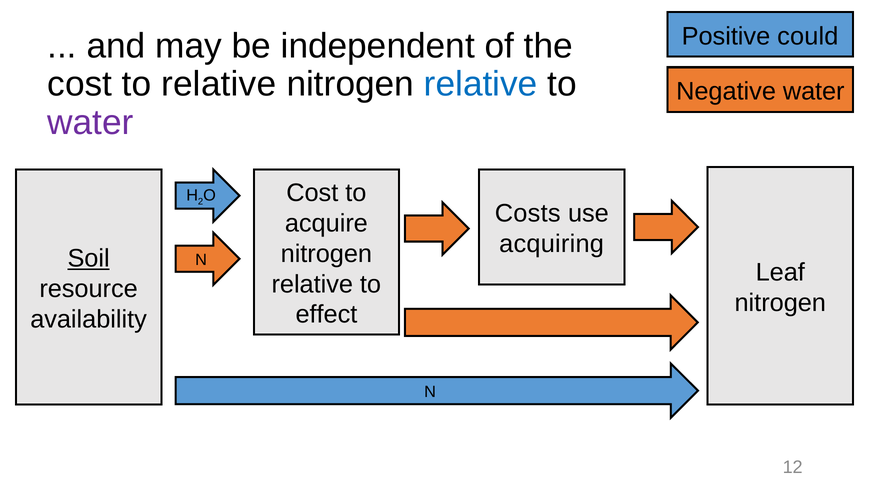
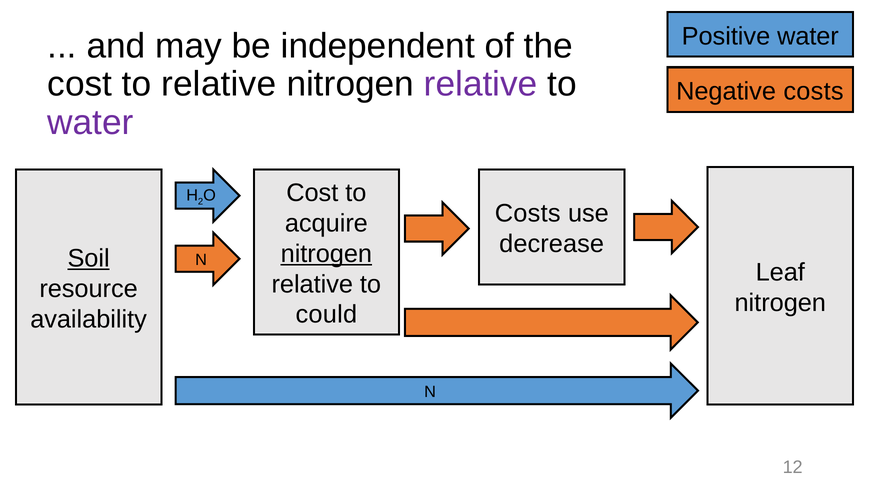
Positive could: could -> water (808, 36)
relative colour: blue -> purple (481, 84)
Negative water: water -> costs (814, 91)
acquiring: acquiring -> decrease (552, 244)
nitrogen underline: none -> present (326, 254)
effect: effect -> could (326, 314)
